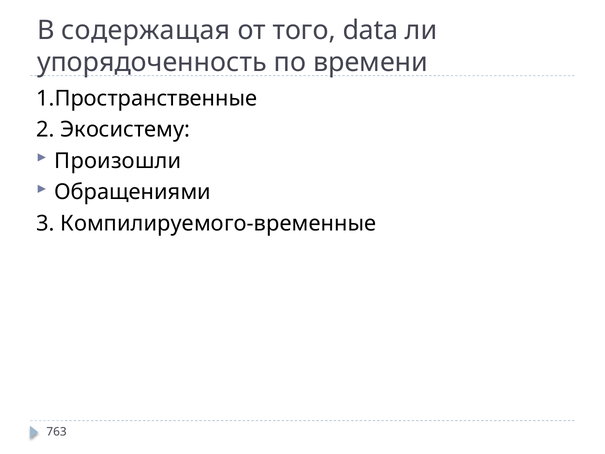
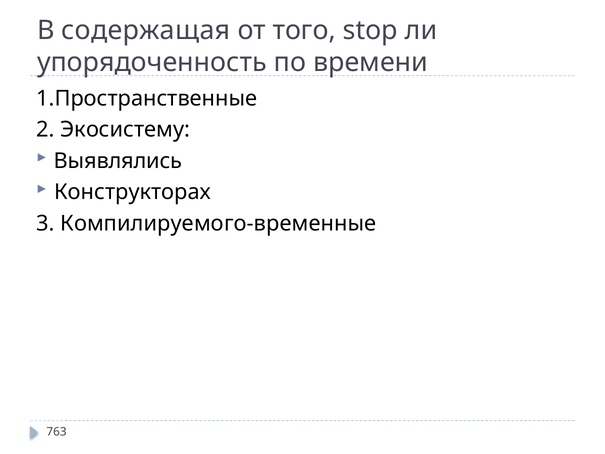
data: data -> stop (370, 30)
Произошли: Произошли -> Выявлялись (118, 161)
Обращениями: Обращениями -> Конструкторах (133, 192)
